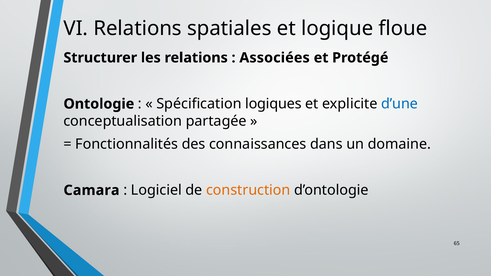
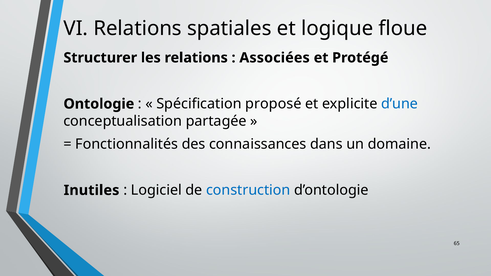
logiques: logiques -> proposé (273, 104)
Camara: Camara -> Inutiles (92, 190)
construction colour: orange -> blue (248, 190)
